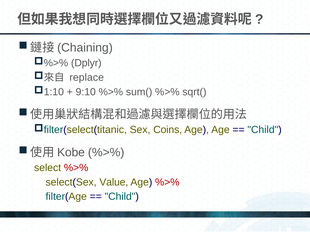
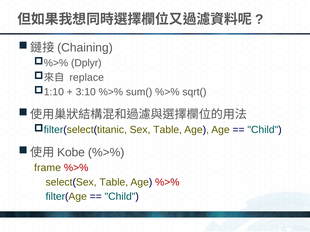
9:10: 9:10 -> 3:10 (86, 92)
Sex Coins: Coins -> Table (168, 130)
select: select -> frame (48, 168)
select(Sex Value: Value -> Table (114, 183)
